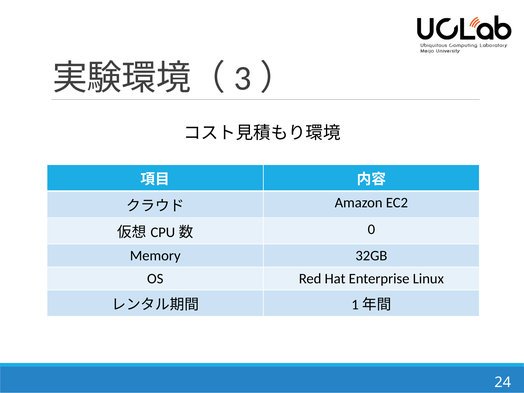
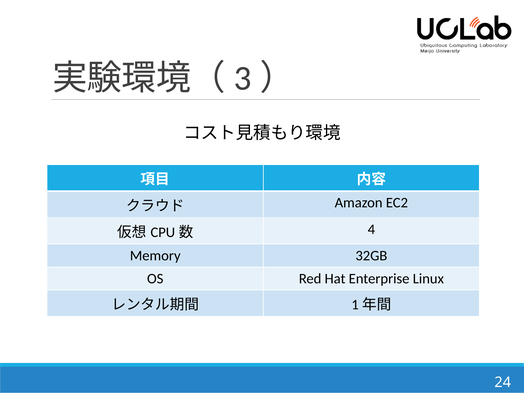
0: 0 -> 4 (371, 229)
